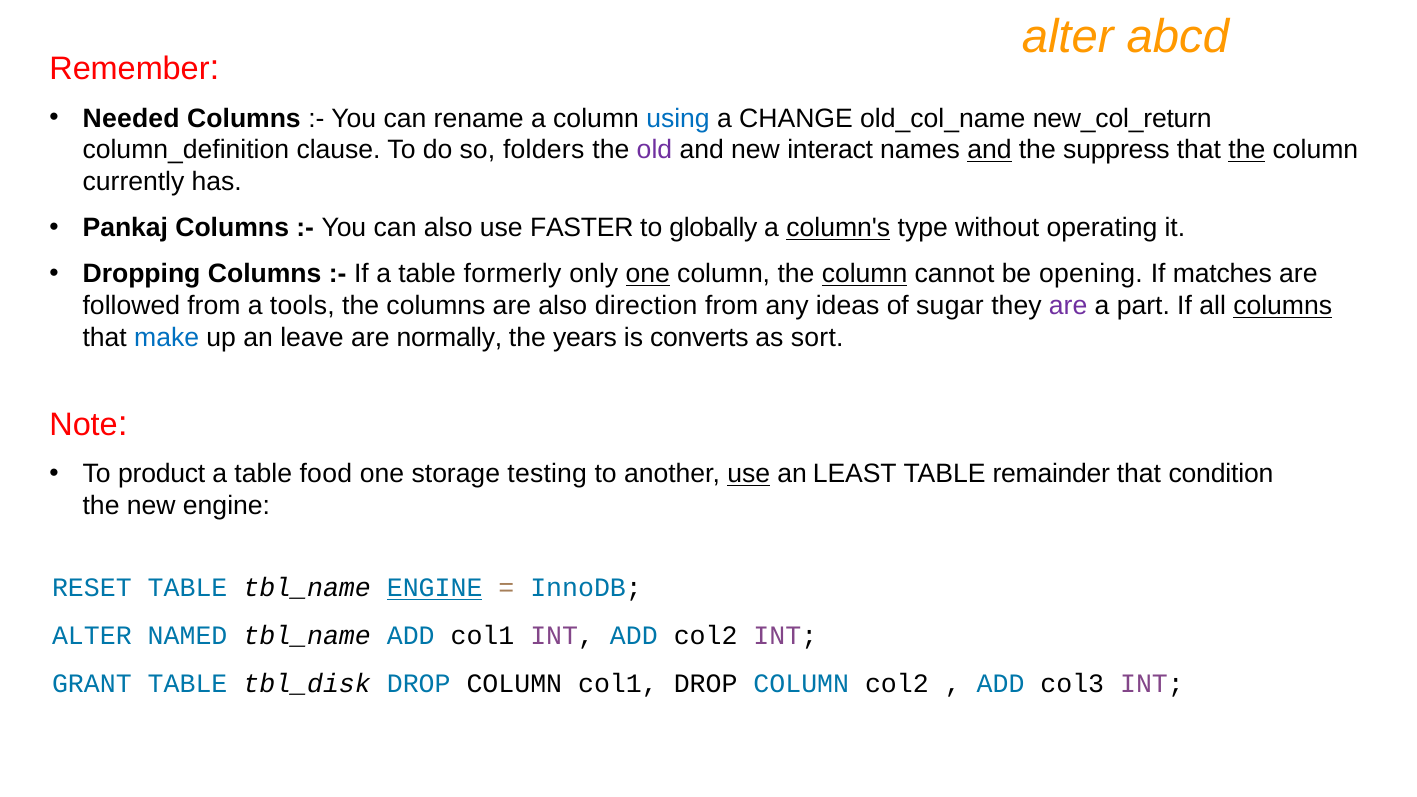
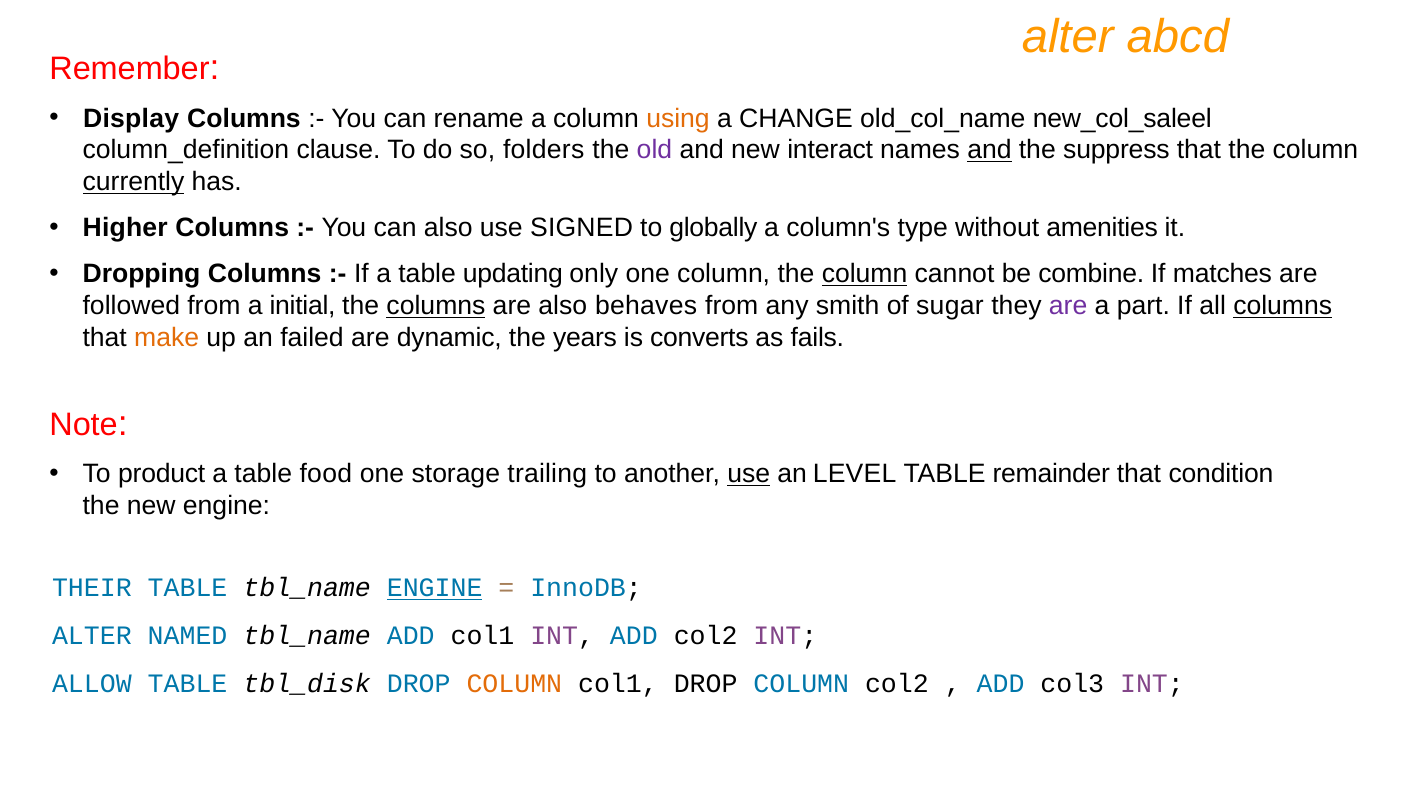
Needed: Needed -> Display (131, 118)
using colour: blue -> orange (678, 118)
new_col_return: new_col_return -> new_col_saleel (1122, 118)
the underline: present -> none (1247, 150)
currently underline: none -> present (134, 182)
Pankaj: Pankaj -> Higher (125, 228)
FASTER: FASTER -> SIGNED (582, 228)
column's underline: present -> none (838, 228)
operating: operating -> amenities (1102, 228)
formerly: formerly -> updating (513, 274)
one underline: present -> none (648, 274)
opening: opening -> combine (1091, 274)
tools: tools -> initial (303, 306)
columns underline: none -> present (436, 306)
direction: direction -> behaves (646, 306)
ideas: ideas -> smith (848, 306)
make colour: blue -> orange (167, 338)
leave: leave -> failed (312, 338)
normally: normally -> dynamic (449, 338)
sort: sort -> fails (817, 338)
testing: testing -> trailing (547, 474)
LEAST: LEAST -> LEVEL (855, 474)
RESET: RESET -> THEIR (92, 588)
GRANT: GRANT -> ALLOW (92, 684)
COLUMN colour: black -> orange (514, 684)
